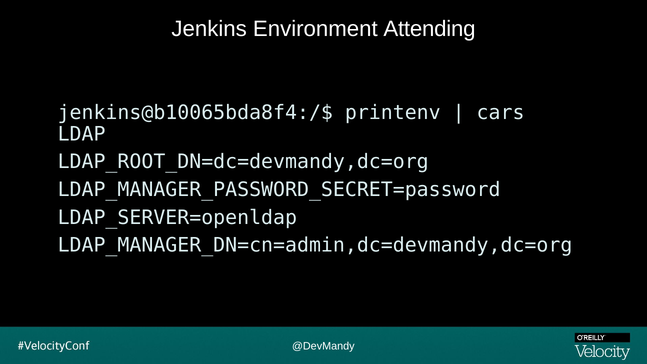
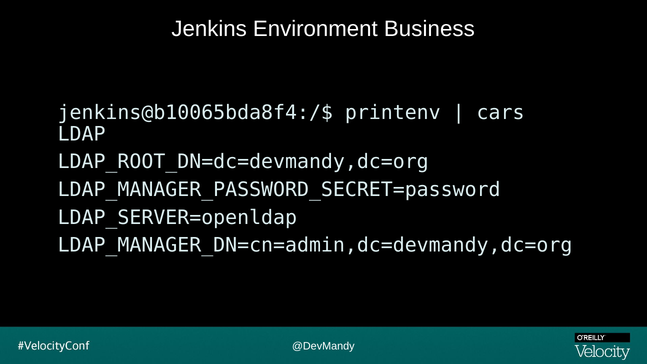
Attending: Attending -> Business (429, 29)
